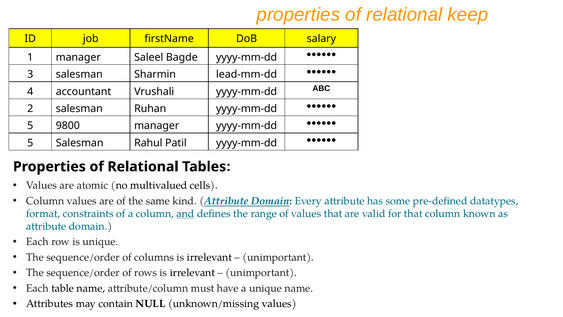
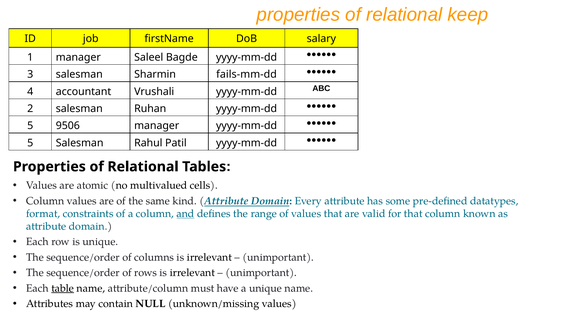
lead-mm-dd: lead-mm-dd -> fails-mm-dd (247, 74)
9800: 9800 -> 9506 (68, 126)
table underline: none -> present (63, 288)
